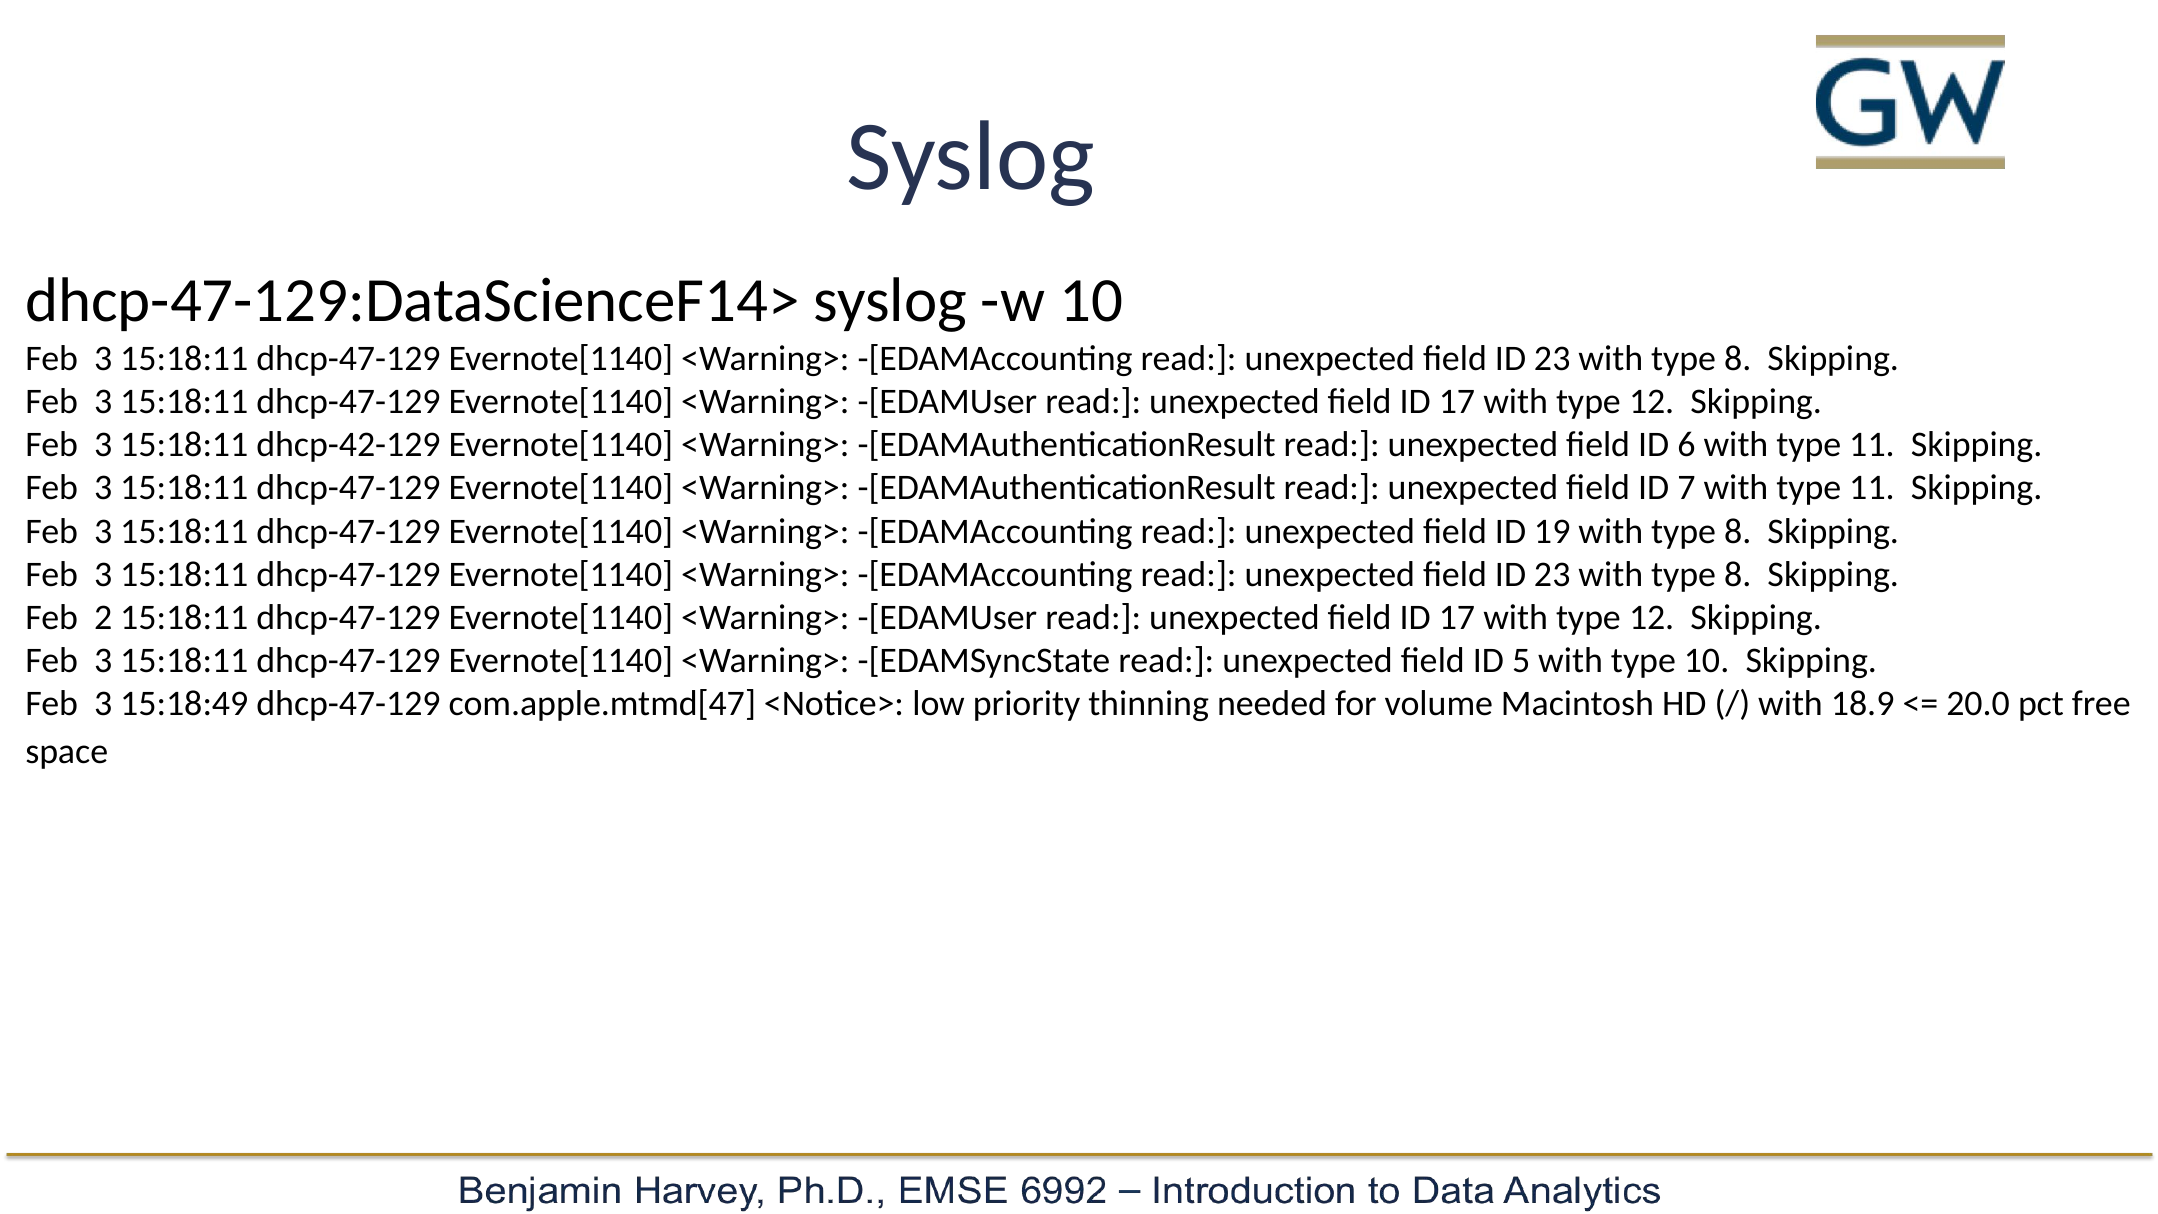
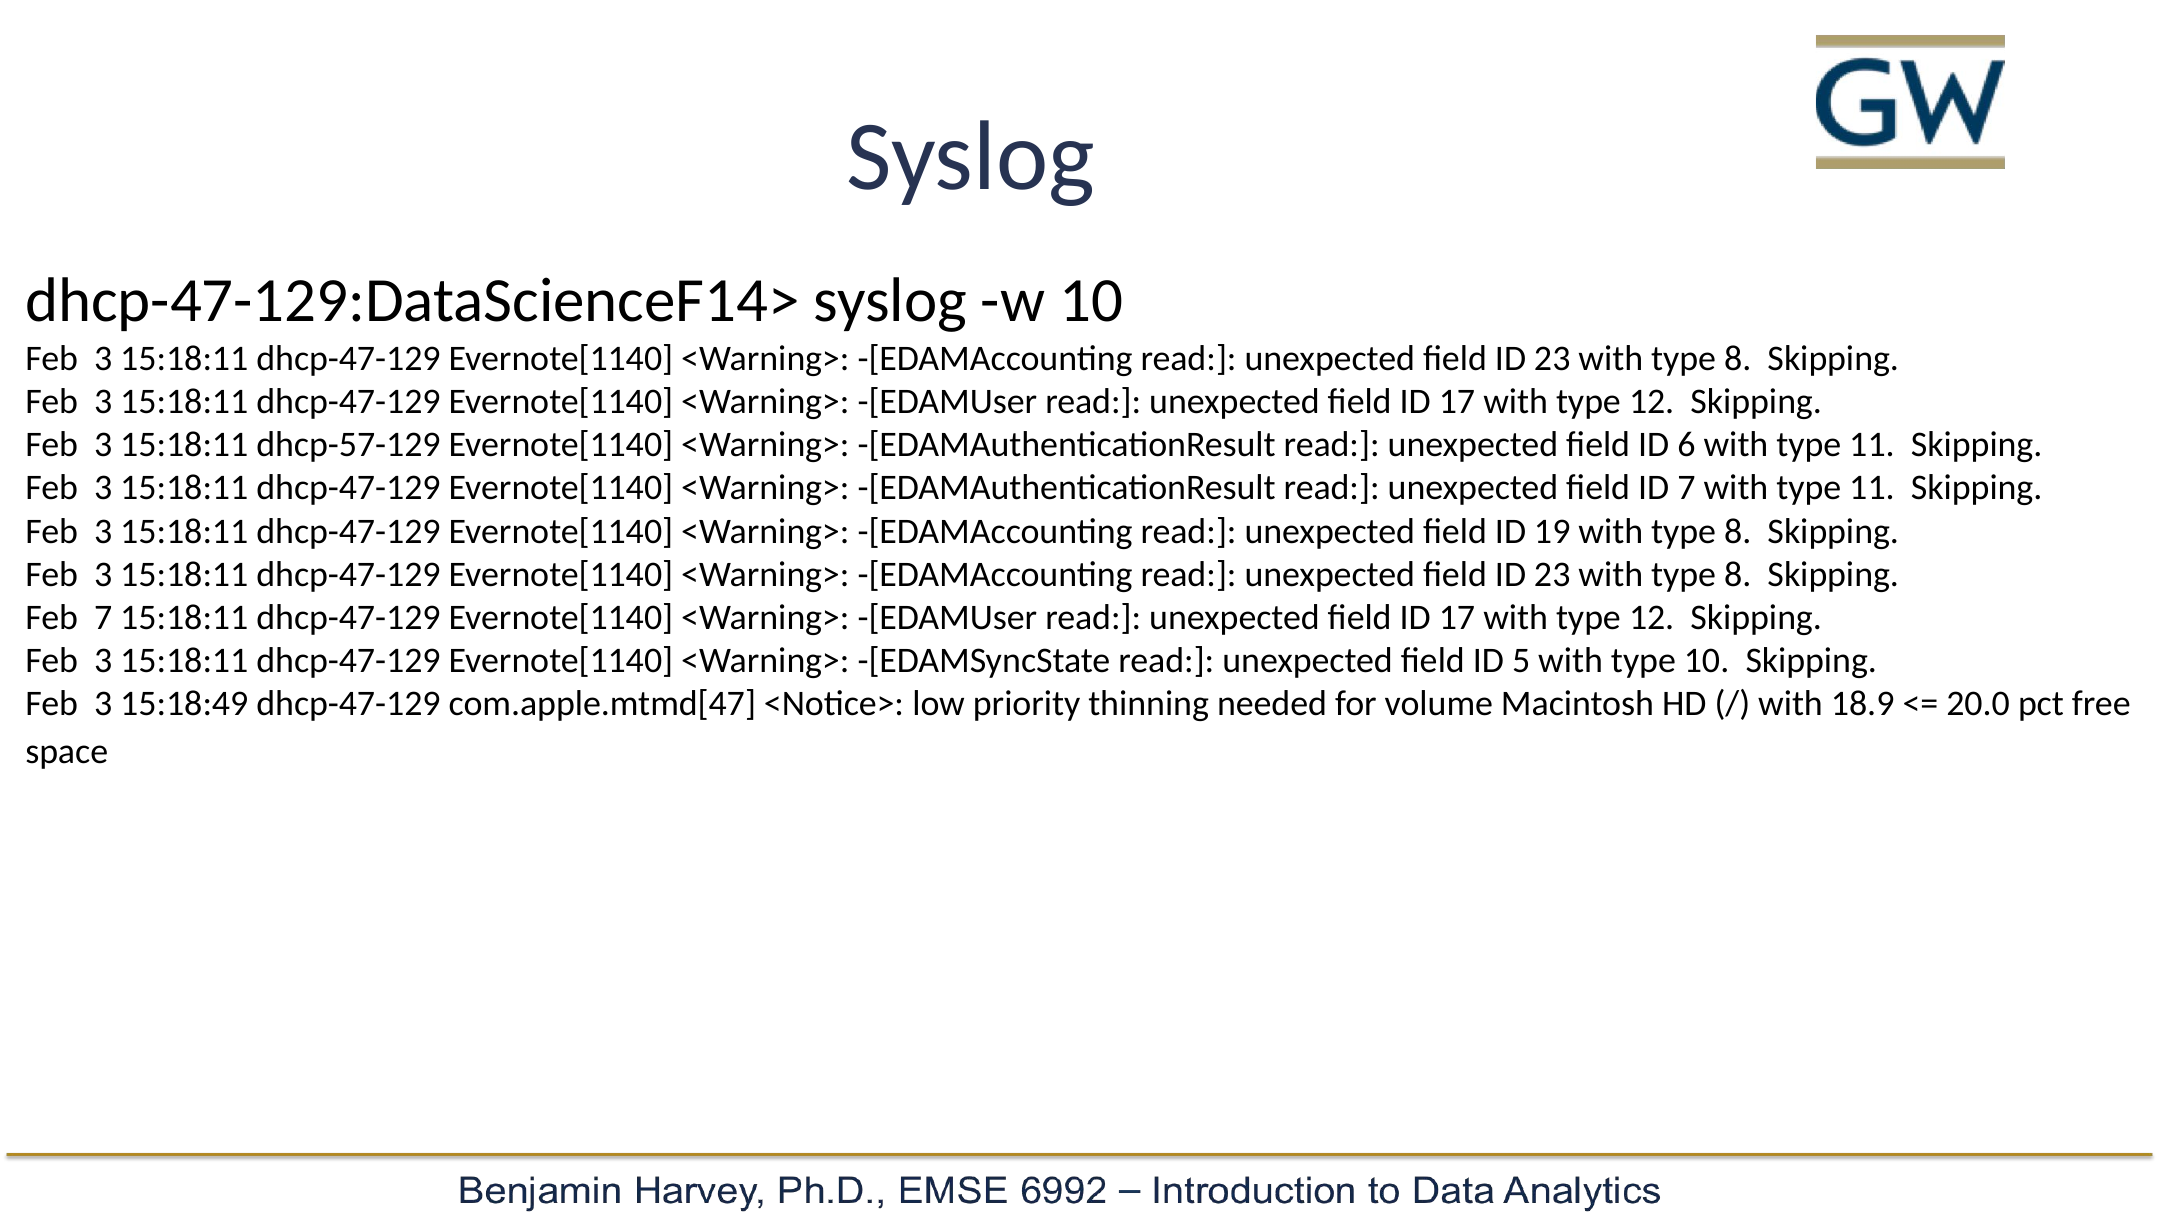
dhcp-42-129: dhcp-42-129 -> dhcp-57-129 (348, 445)
Feb 2: 2 -> 7 (103, 617)
